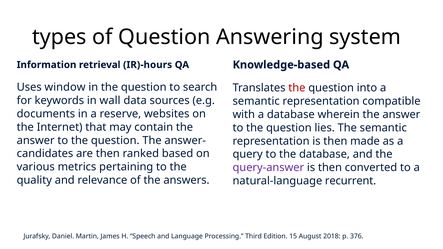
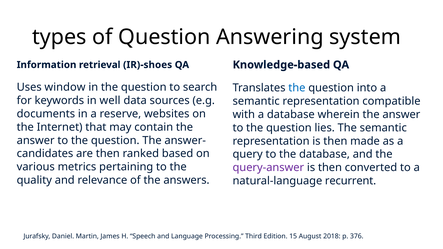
IR)-hours: IR)-hours -> IR)-shoes (148, 65)
the colour: red -> blue (297, 88)
wall: wall -> well (110, 101)
